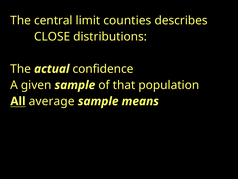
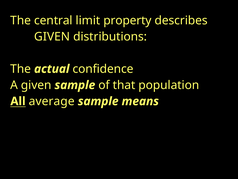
counties: counties -> property (127, 20)
CLOSE: CLOSE -> GIVEN (52, 36)
